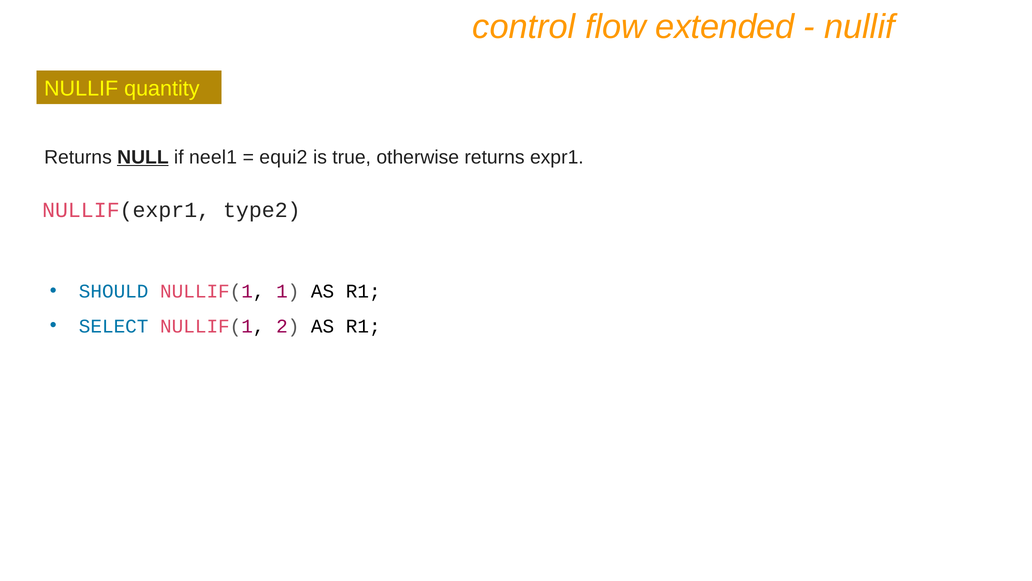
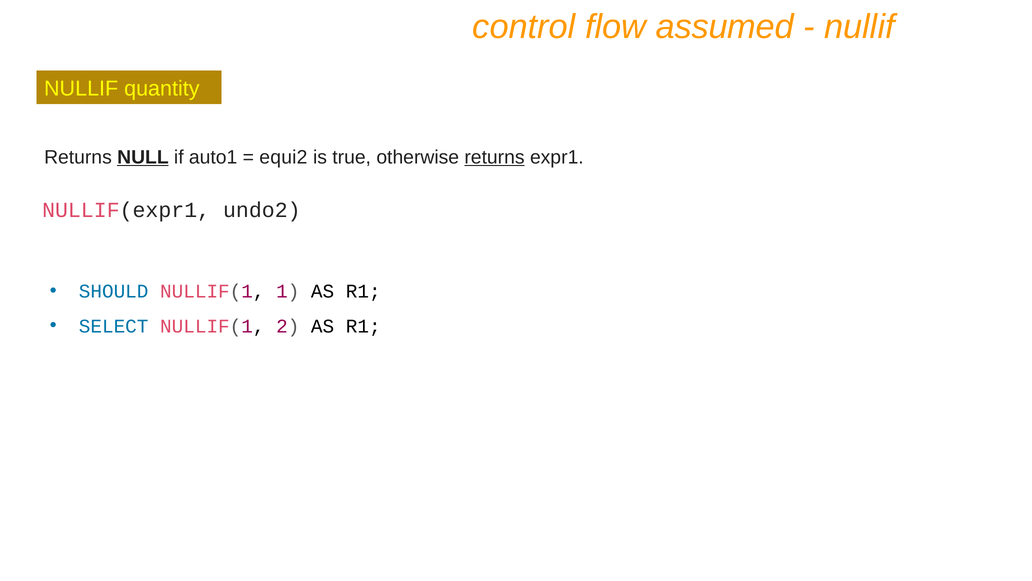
extended: extended -> assumed (725, 27)
neel1: neel1 -> auto1 (213, 157)
returns underline: none -> present (495, 157)
type2: type2 -> undo2 (262, 210)
